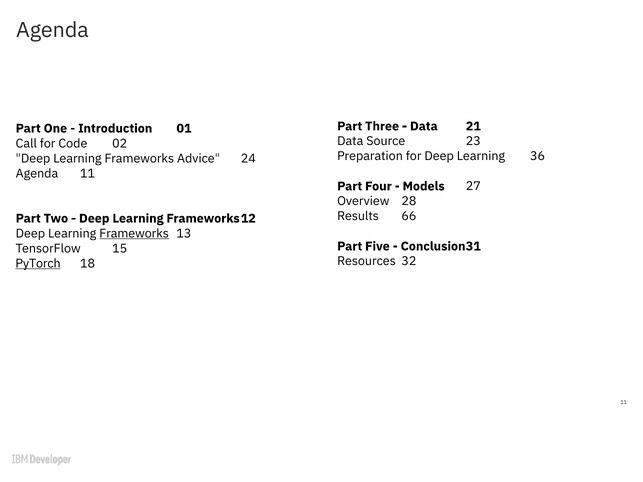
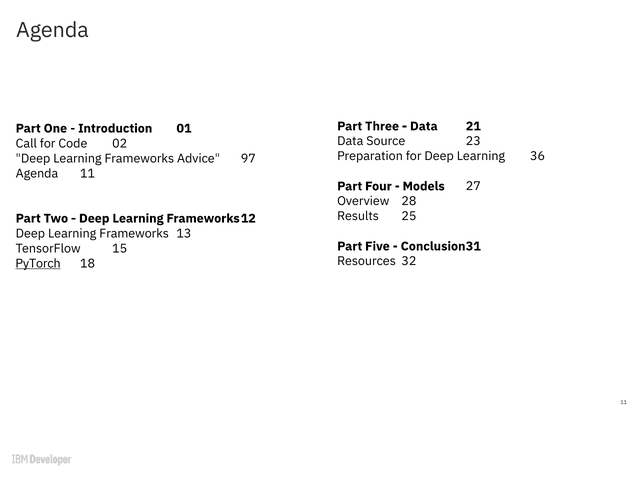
24: 24 -> 97 (248, 158)
66: 66 -> 25 (409, 216)
Frameworks underline: present -> none (134, 234)
